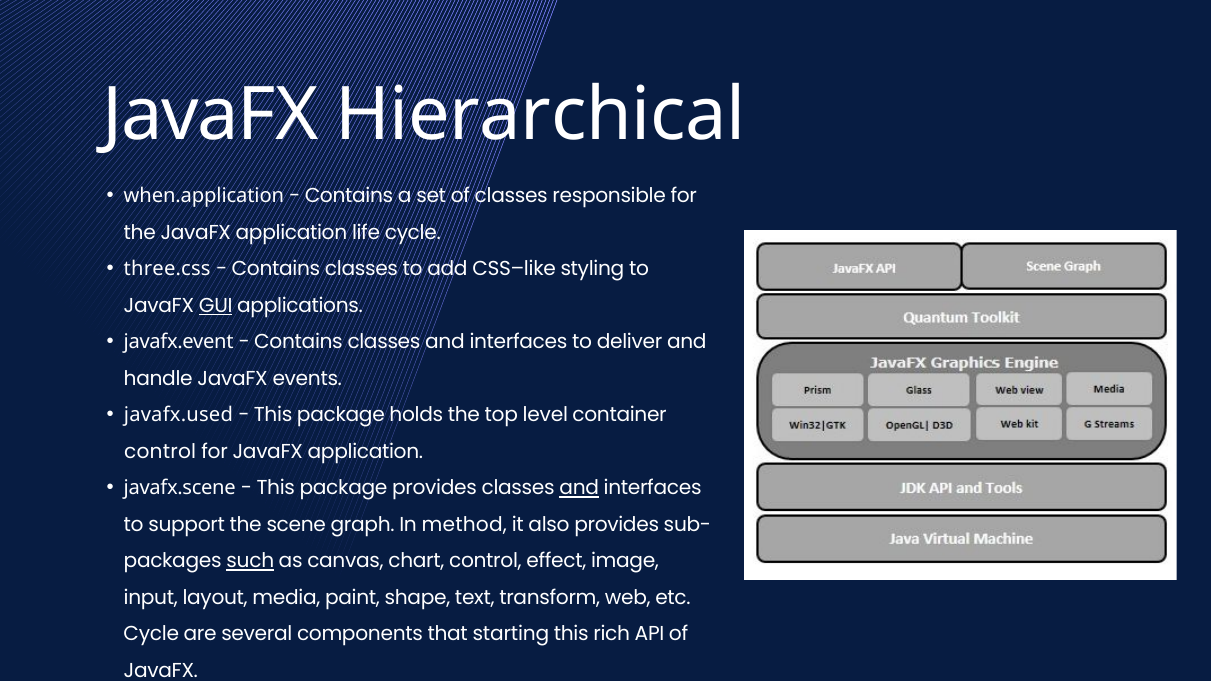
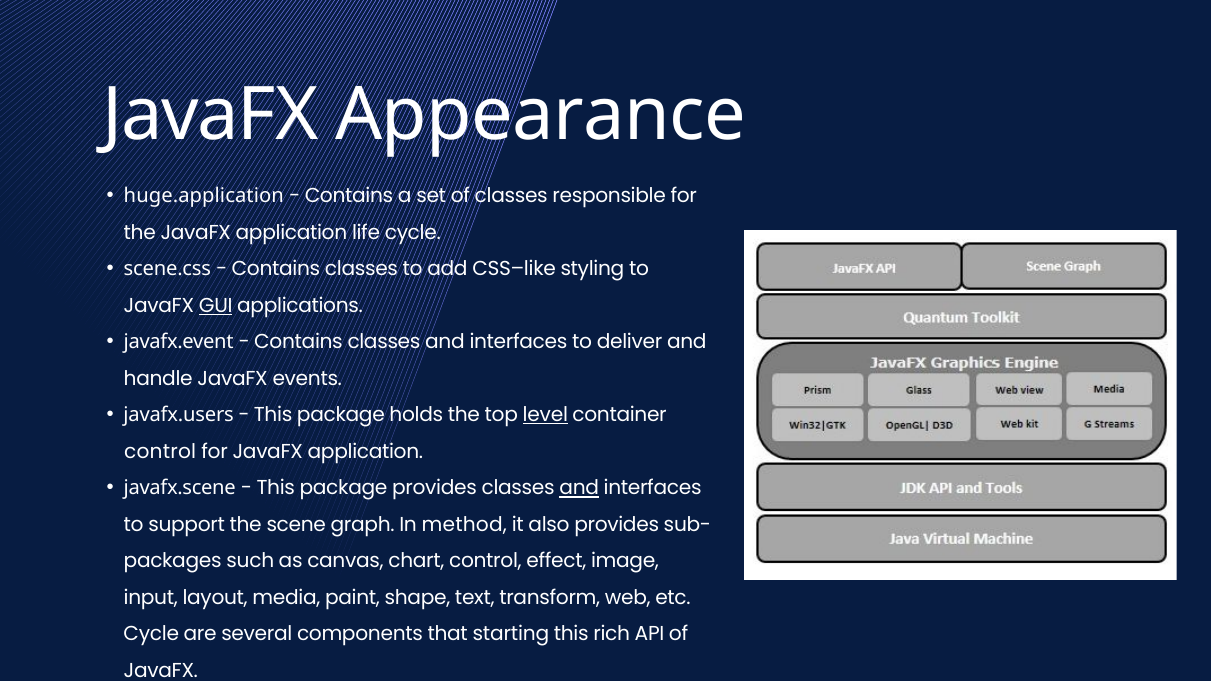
Hierarchical: Hierarchical -> Appearance (540, 115)
when.application: when.application -> huge.application (204, 196)
three.css: three.css -> scene.css (167, 269)
javafx.used: javafx.used -> javafx.users (179, 415)
level underline: none -> present (545, 415)
such underline: present -> none (250, 561)
